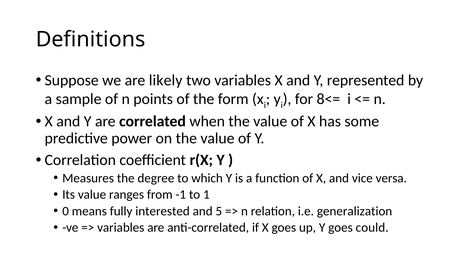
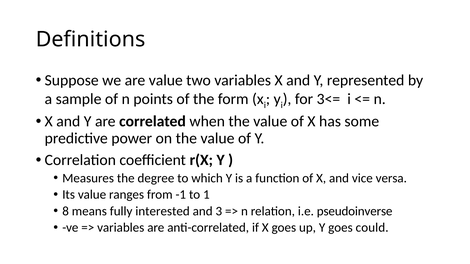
are likely: likely -> value (166, 81)
8<=: 8<= -> 3<= (328, 99)
0: 0 -> 8 (66, 211)
5: 5 -> 3 (219, 211)
generalization: generalization -> pseudoinverse (355, 211)
